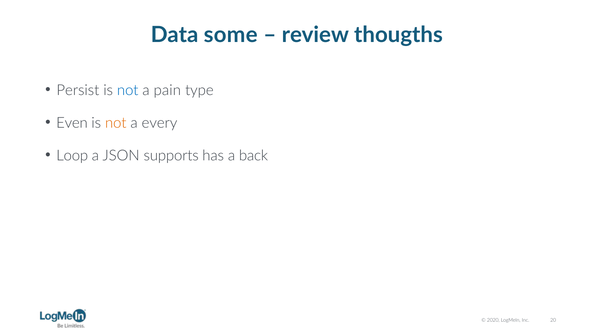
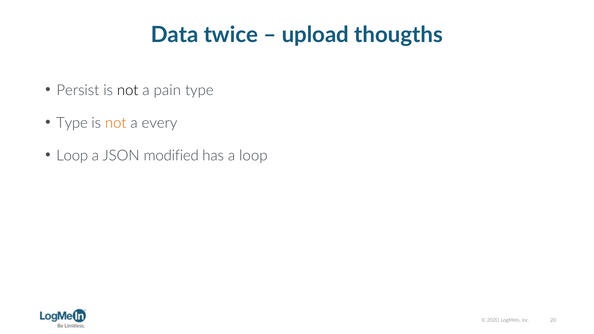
some: some -> twice (231, 35)
review: review -> upload (315, 35)
not colour: blue -> black (128, 90)
Even: Even -> Type (72, 123)
supports: supports -> modified (171, 155)
a back: back -> loop (253, 155)
